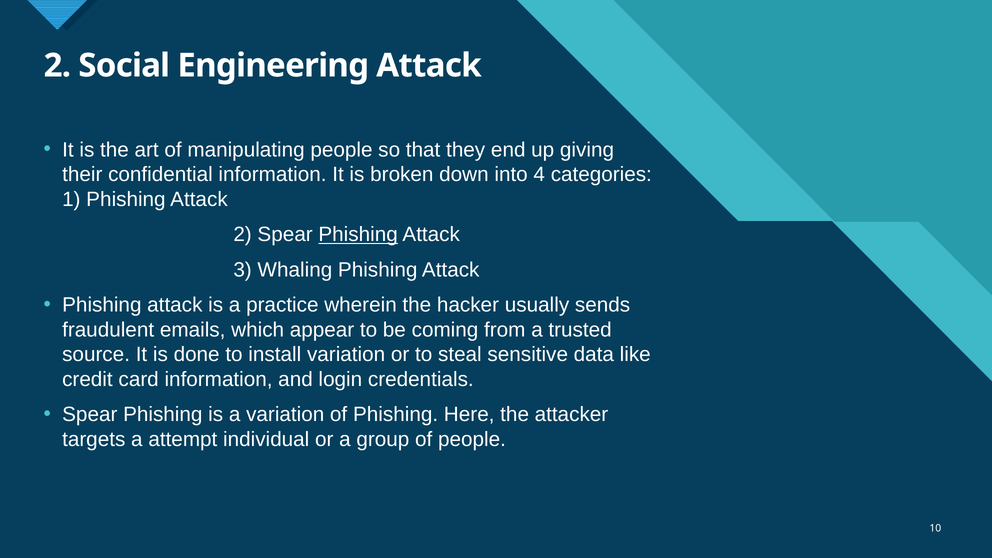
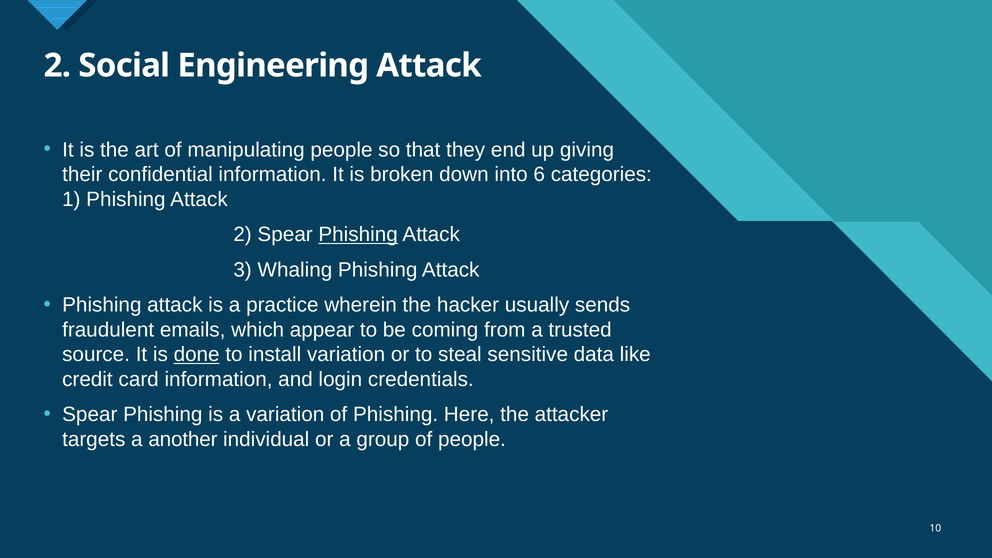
4: 4 -> 6 (539, 175)
done underline: none -> present (197, 355)
attempt: attempt -> another (183, 439)
